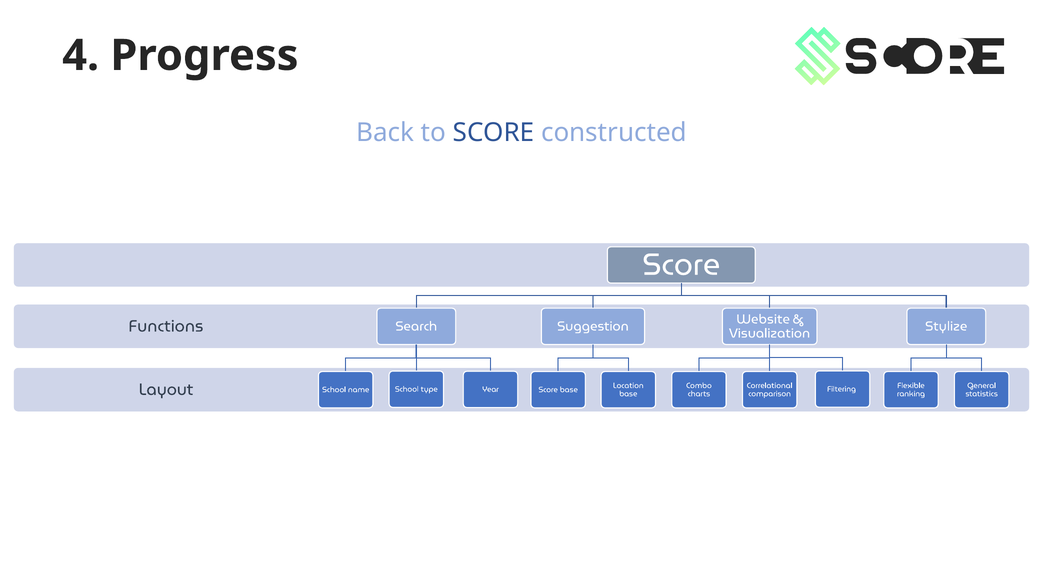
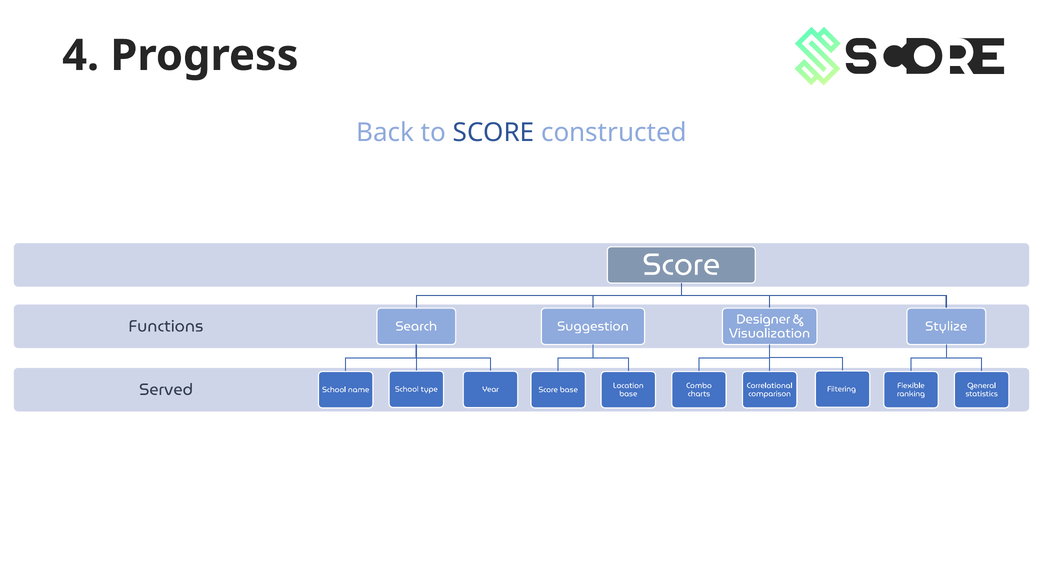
Website: Website -> Designer (763, 319)
Layout: Layout -> Served (166, 389)
